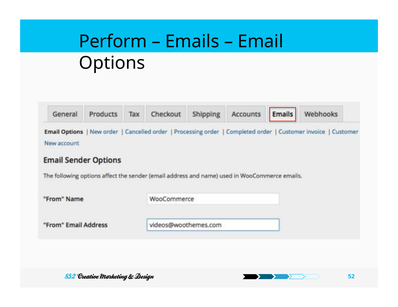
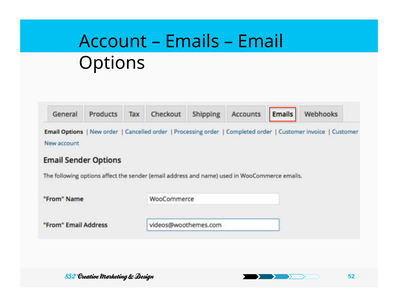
Perform: Perform -> Account (113, 42)
